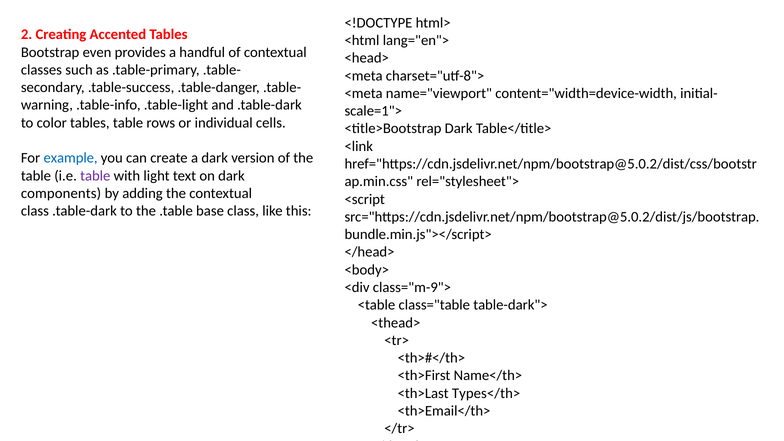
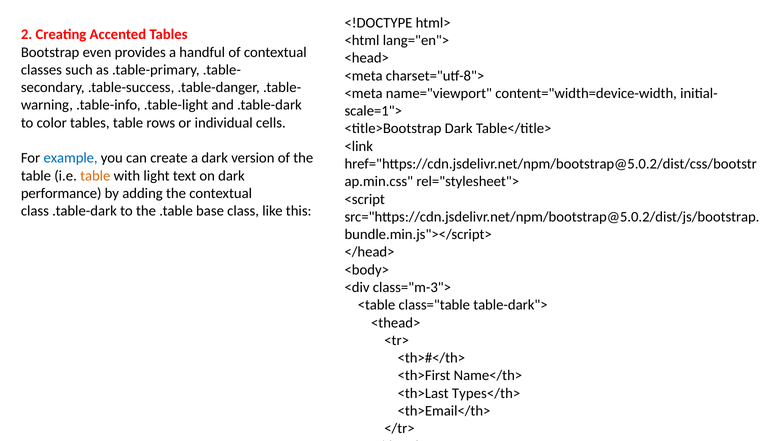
table colour: purple -> orange (95, 176)
components: components -> performance (61, 193)
class="m-9">: class="m-9"> -> class="m-3"> (412, 287)
